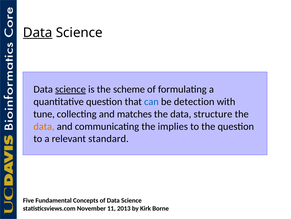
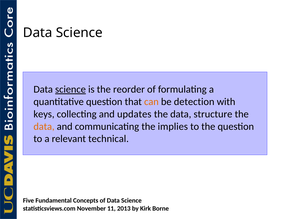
Data underline: present -> none (38, 33)
scheme: scheme -> reorder (129, 89)
can colour: blue -> orange (151, 101)
tune: tune -> keys (44, 114)
matches: matches -> updates (134, 114)
standard: standard -> technical (109, 138)
